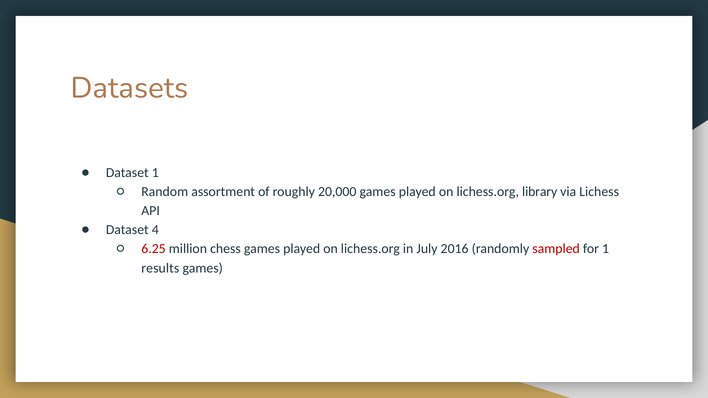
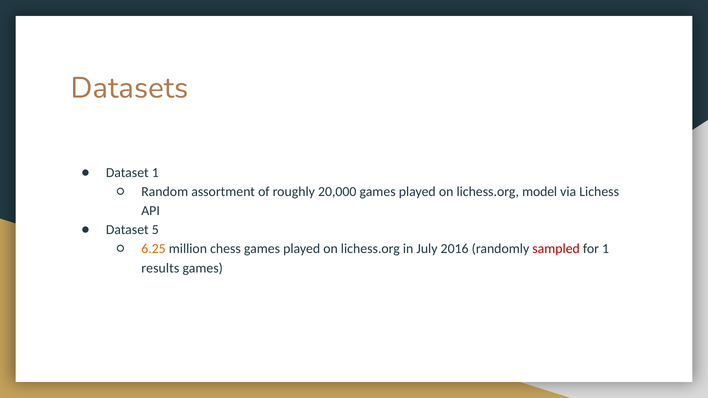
library: library -> model (540, 192)
4: 4 -> 5 (155, 230)
6.25 colour: red -> orange (153, 249)
